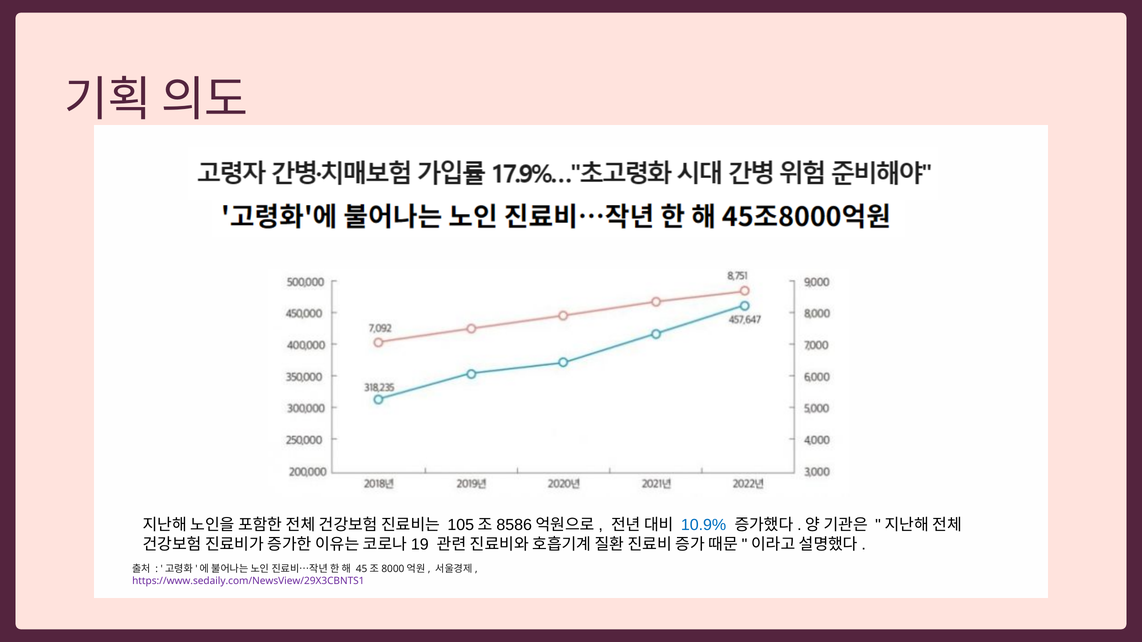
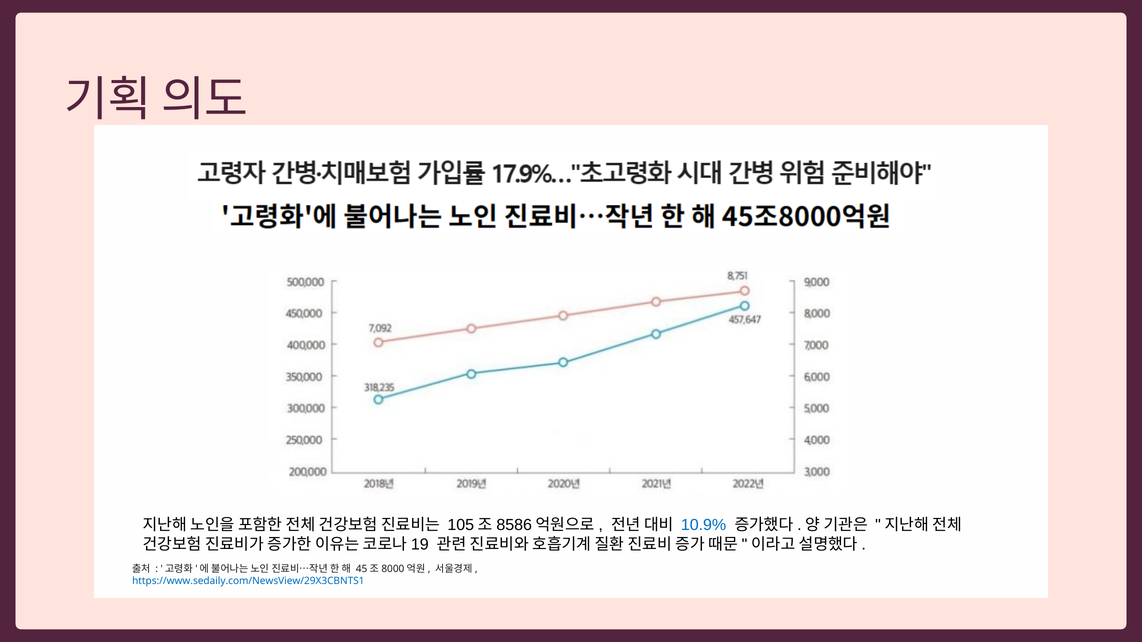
https://www.sedaily.com/NewsView/29X3CBNTS1 colour: purple -> blue (248, 581)
